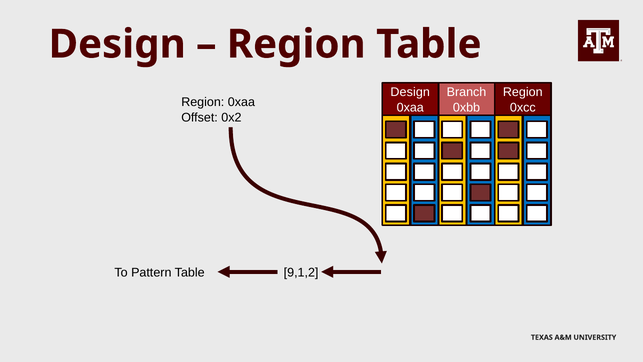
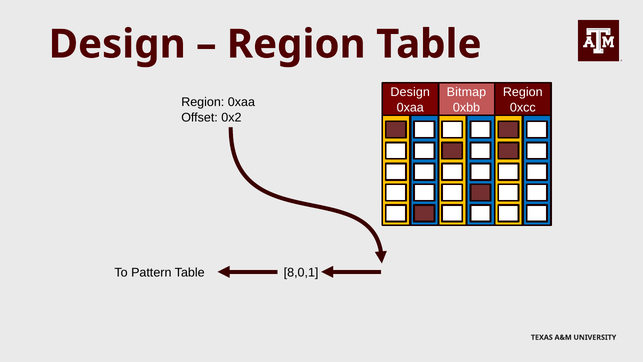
Branch: Branch -> Bitmap (466, 92)
9,1,2: 9,1,2 -> 8,0,1 (301, 272)
